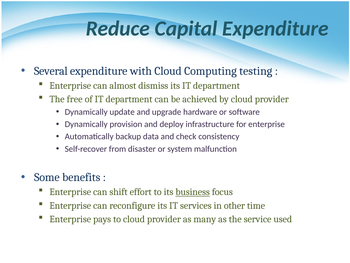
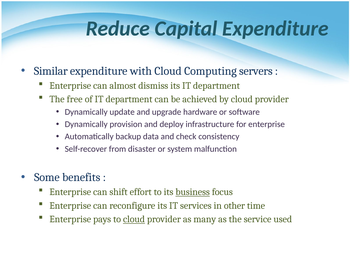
Several: Several -> Similar (51, 71)
testing: testing -> servers (256, 71)
cloud underline: none -> present (134, 219)
